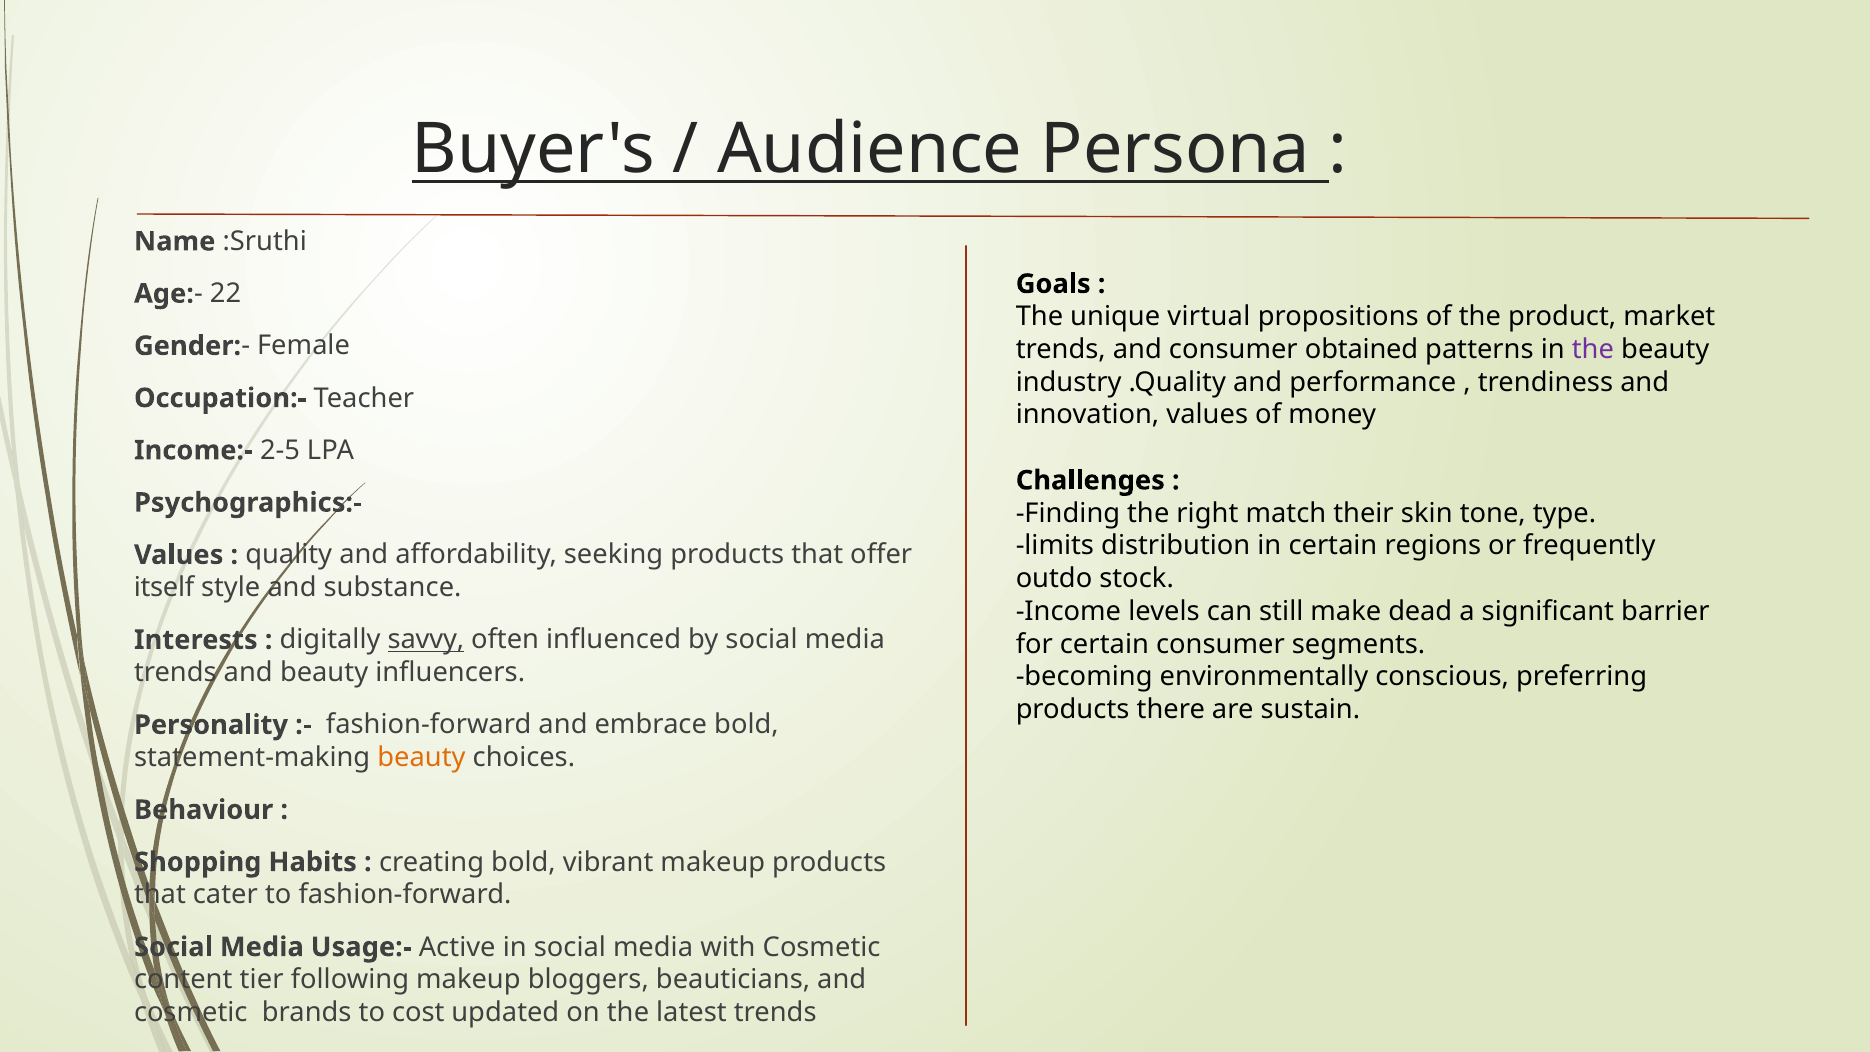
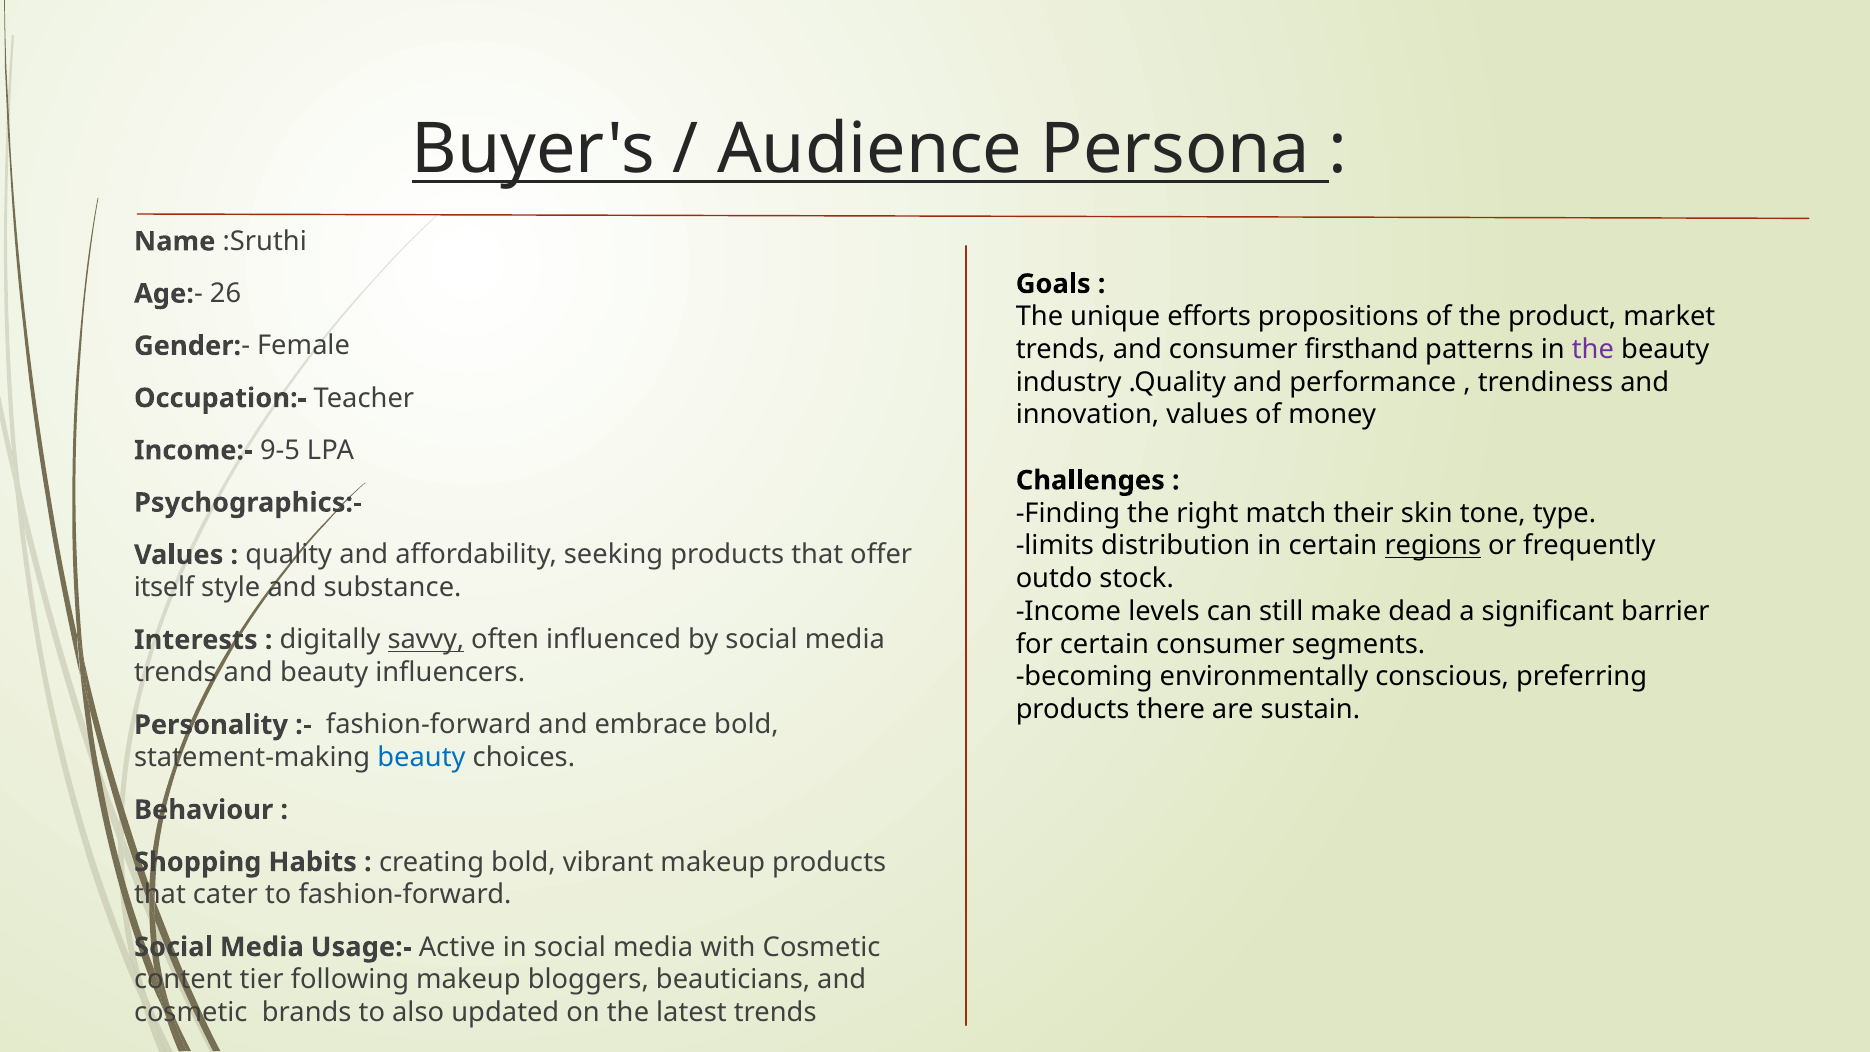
22: 22 -> 26 (226, 294)
virtual: virtual -> efforts (1209, 317)
obtained: obtained -> firsthand (1362, 349)
2-5: 2-5 -> 9-5 (280, 450)
regions underline: none -> present (1433, 546)
beauty colour: orange -> blue (422, 758)
cost: cost -> also (418, 1012)
